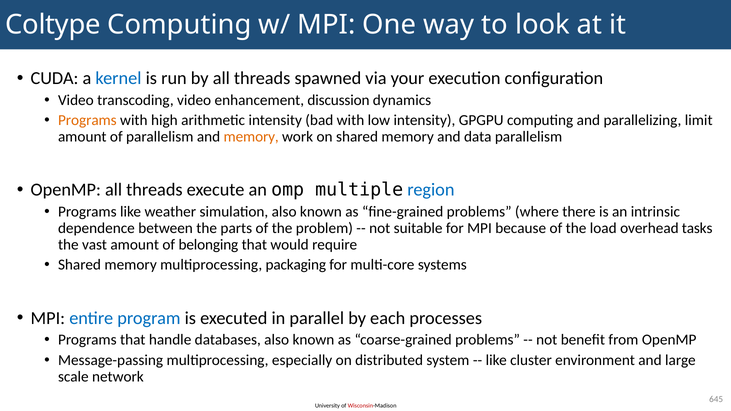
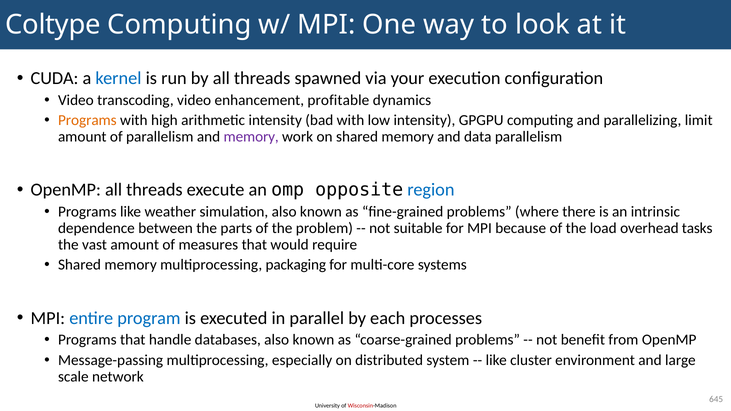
discussion: discussion -> profitable (338, 100)
memory colour: orange -> purple (251, 137)
multiple: multiple -> opposite (359, 190)
belonging: belonging -> measures (208, 245)
